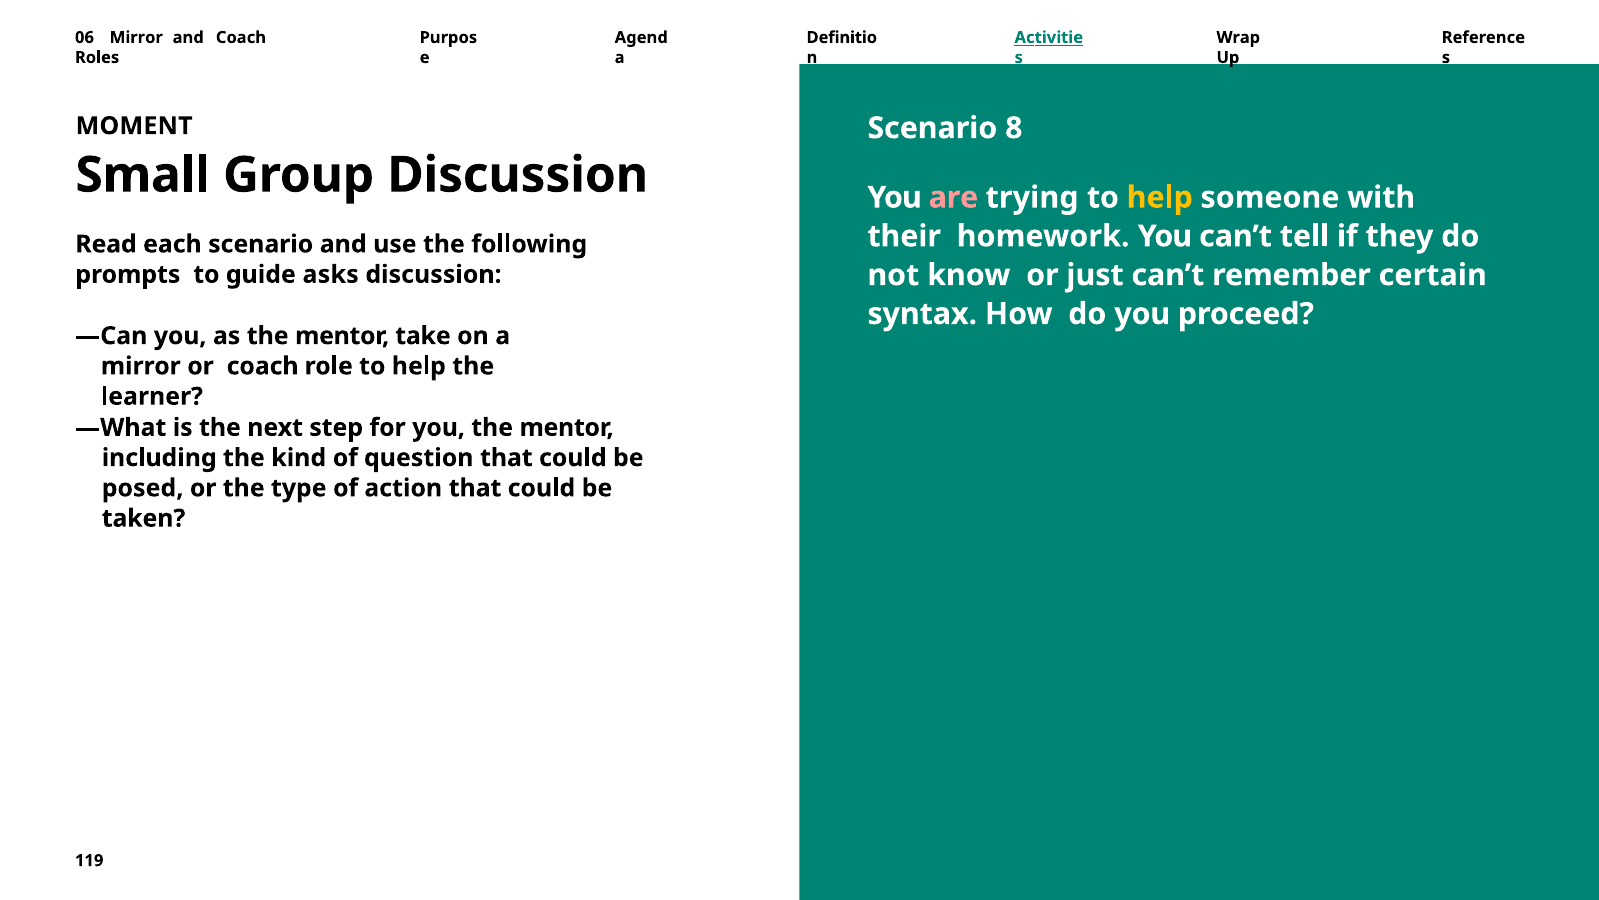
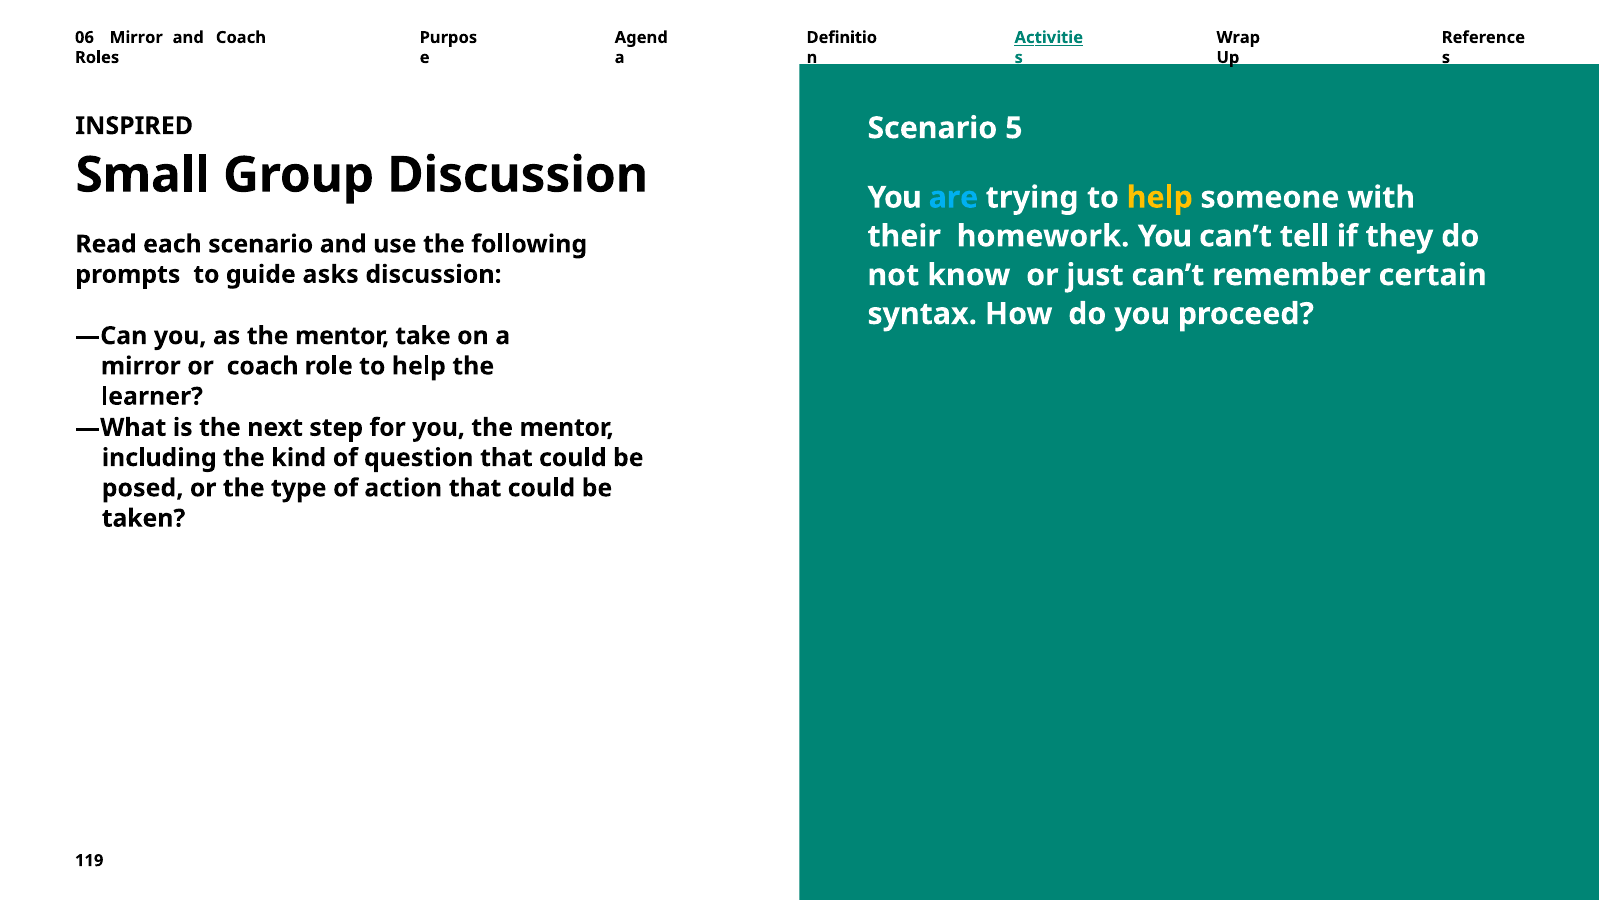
MOMENT: MOMENT -> INSPIRED (134, 126)
8: 8 -> 5 (1014, 128)
are colour: pink -> light blue (953, 197)
